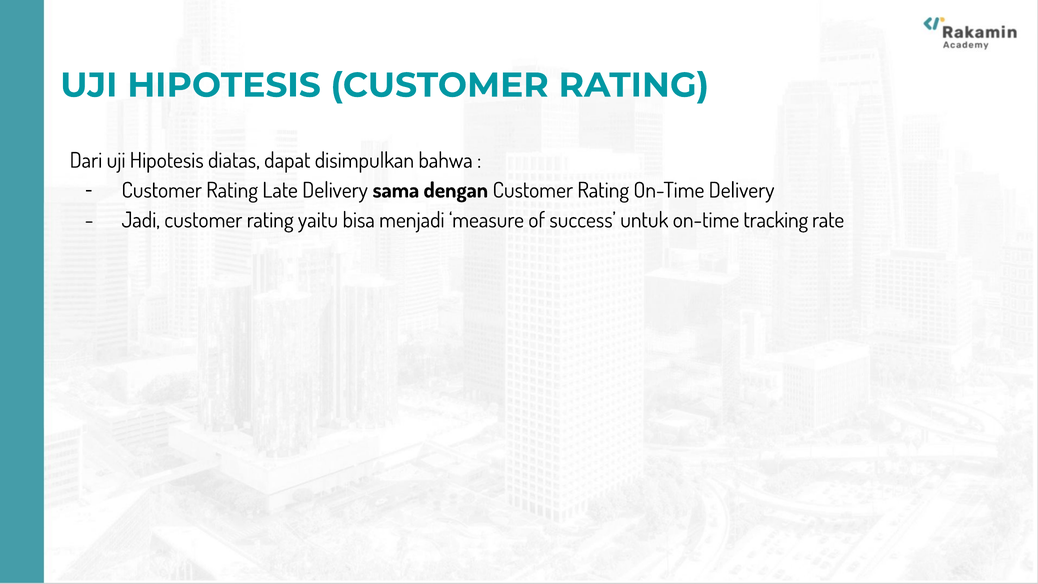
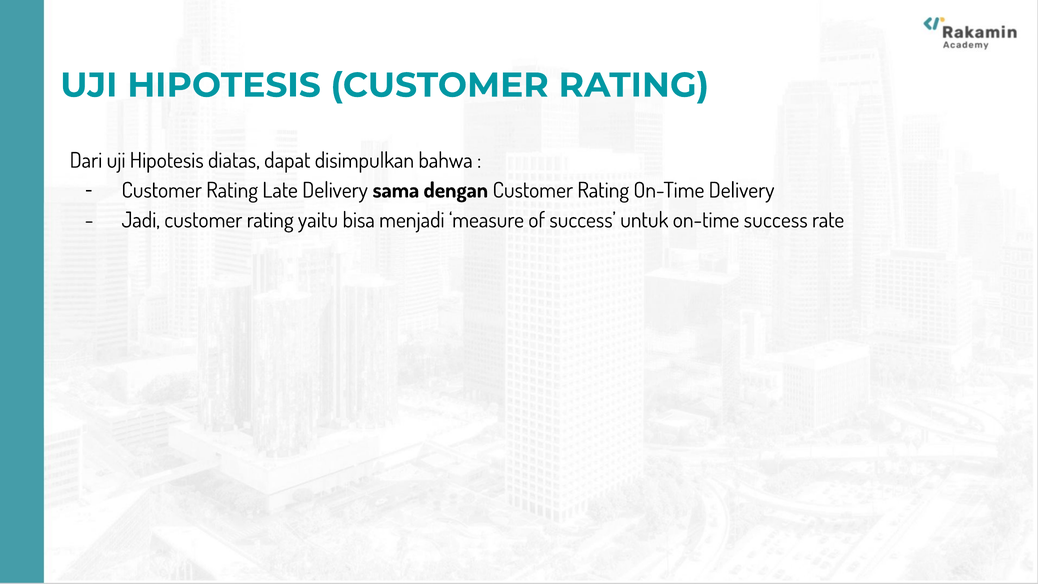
on-time tracking: tracking -> success (776, 220)
